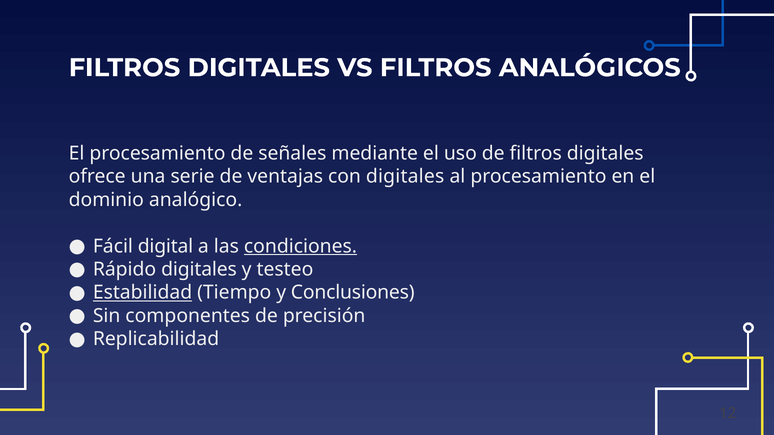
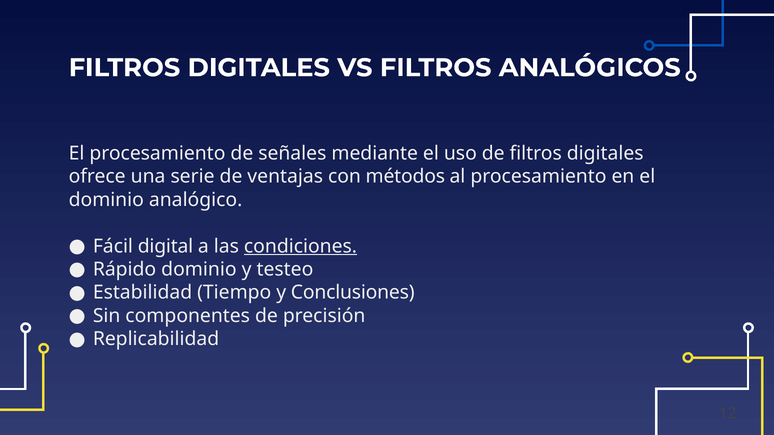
con digitales: digitales -> métodos (405, 177)
Rápido digitales: digitales -> dominio (199, 270)
Estabilidad underline: present -> none (143, 293)
